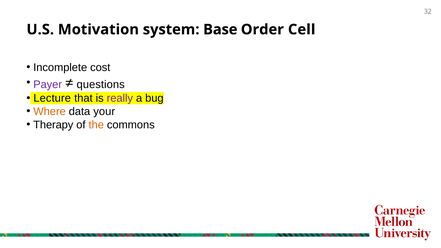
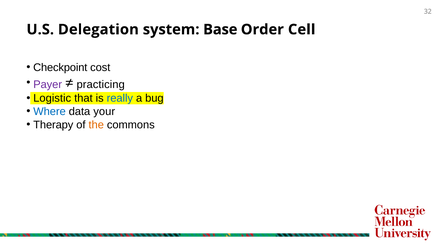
Motivation: Motivation -> Delegation (98, 30)
Incomplete: Incomplete -> Checkpoint (60, 67)
questions: questions -> practicing (101, 84)
Lecture: Lecture -> Logistic (52, 98)
really colour: purple -> blue (120, 98)
Where colour: orange -> blue (50, 112)
